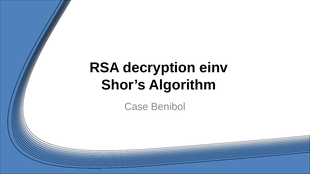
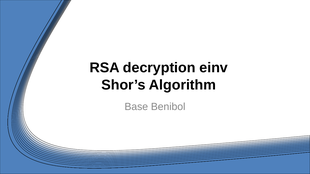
Case: Case -> Base (136, 107)
